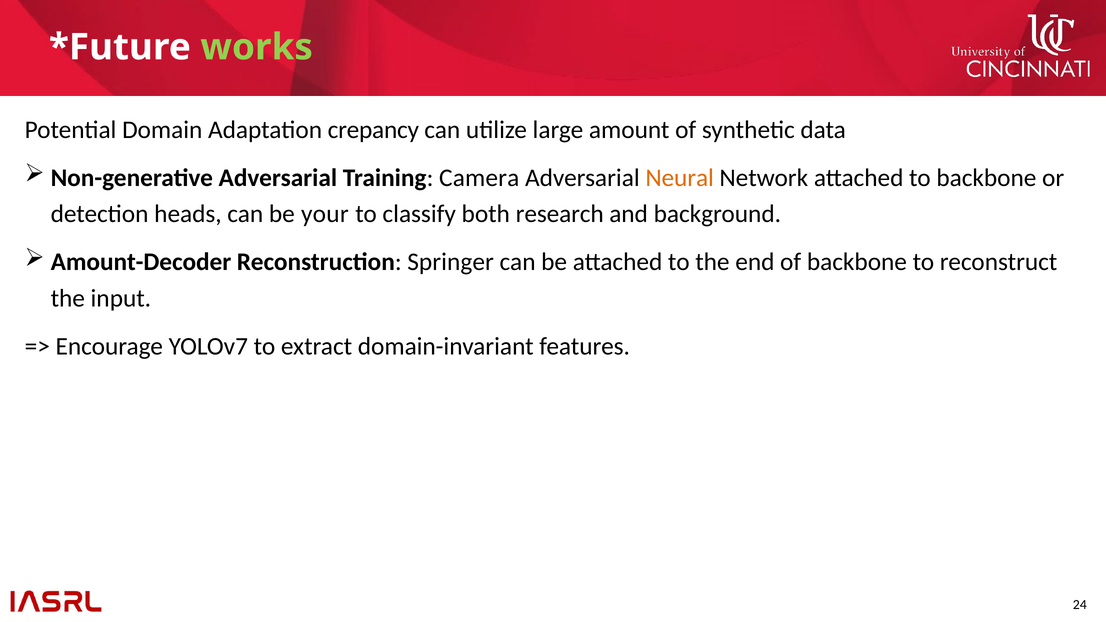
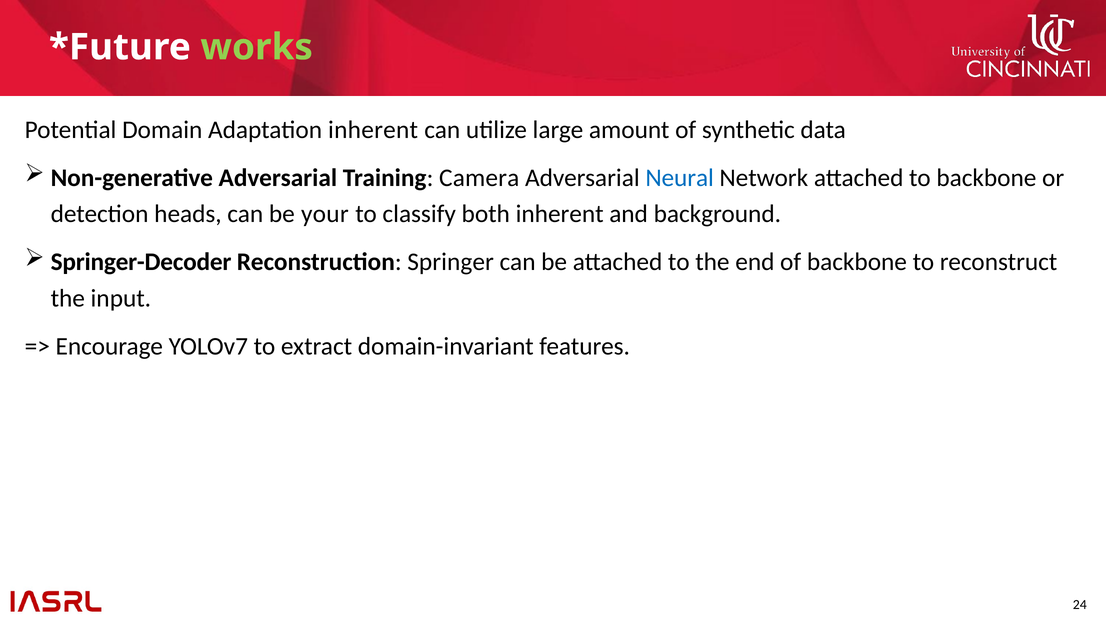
Adaptation crepancy: crepancy -> inherent (373, 130)
Neural colour: orange -> blue (680, 178)
both research: research -> inherent (560, 214)
Amount-Decoder: Amount-Decoder -> Springer-Decoder (141, 262)
